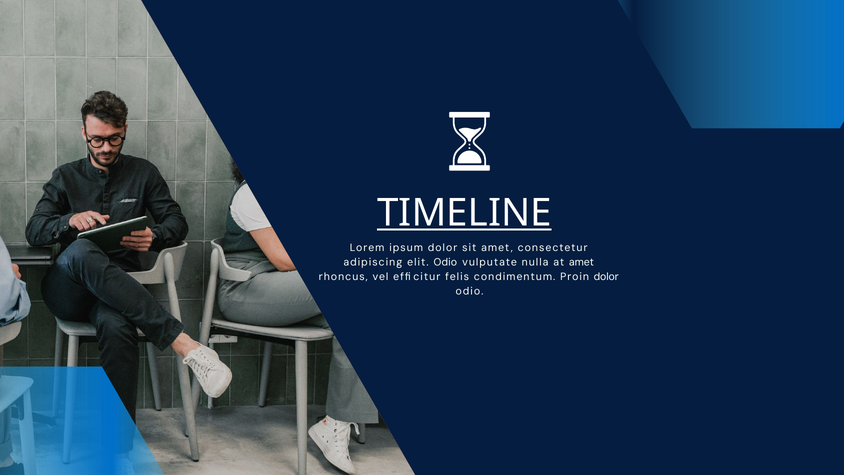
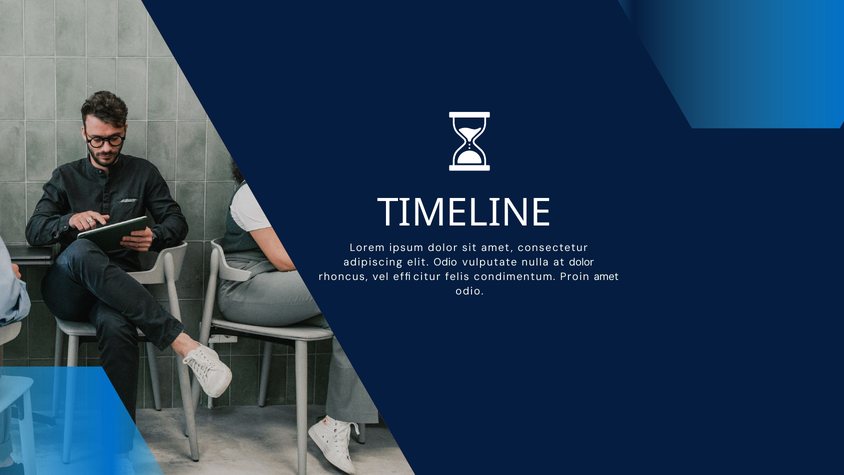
TIMELINE underline: present -> none (464, 213)
at amet: amet -> dolor (582, 262)
Proin dolor: dolor -> amet (606, 277)
